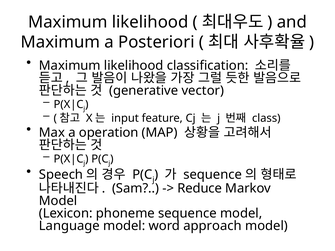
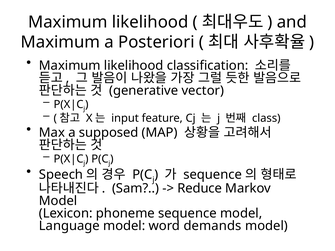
operation: operation -> supposed (109, 133)
approach: approach -> demands (212, 226)
